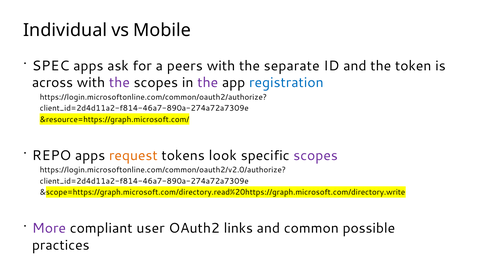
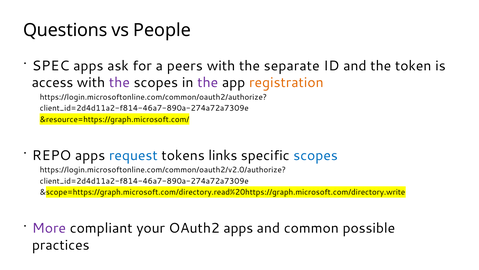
Individual: Individual -> Questions (65, 30)
Mobile: Mobile -> People (162, 30)
across: across -> access (53, 83)
registration colour: blue -> orange (286, 83)
request colour: orange -> blue (133, 155)
look: look -> links (223, 155)
scopes colour: purple -> blue (316, 155)
user: user -> your (151, 228)
OAuth2 links: links -> apps (238, 228)
